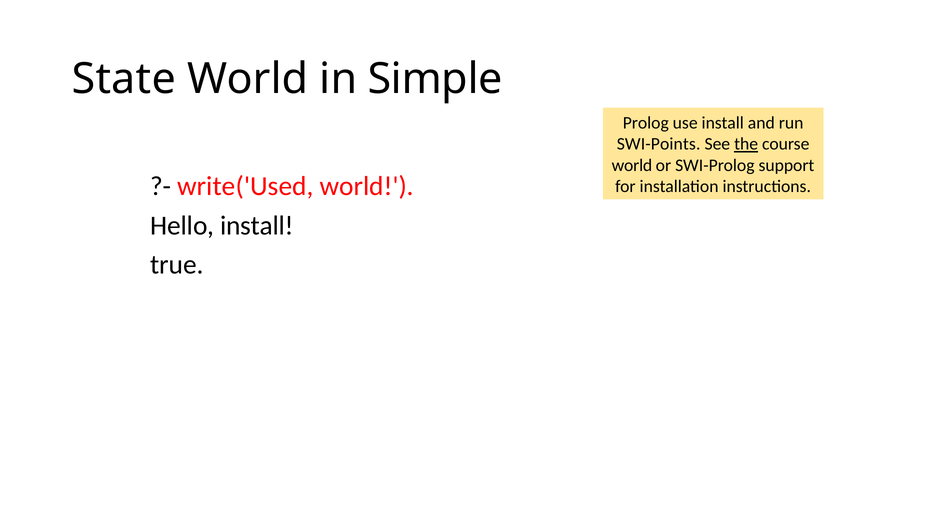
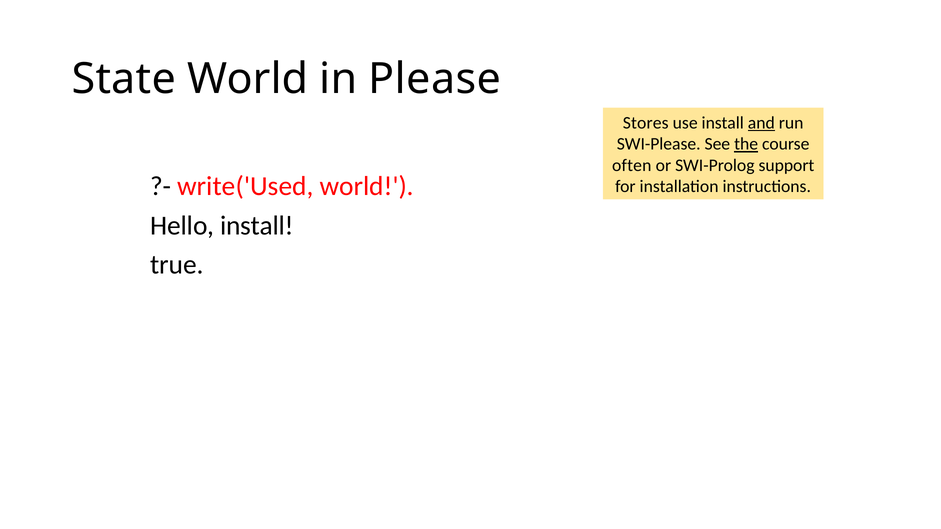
Simple: Simple -> Please (435, 79)
Prolog: Prolog -> Stores (646, 123)
and underline: none -> present (761, 123)
SWI-Points: SWI-Points -> SWI-Please (659, 144)
world: world -> often (632, 165)
